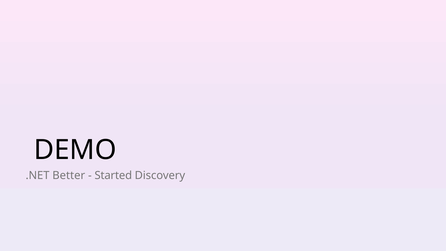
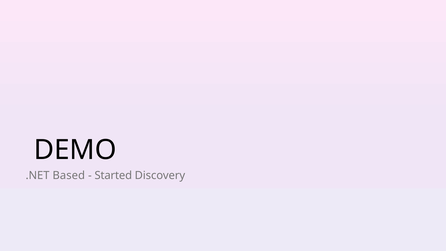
Better: Better -> Based (69, 176)
